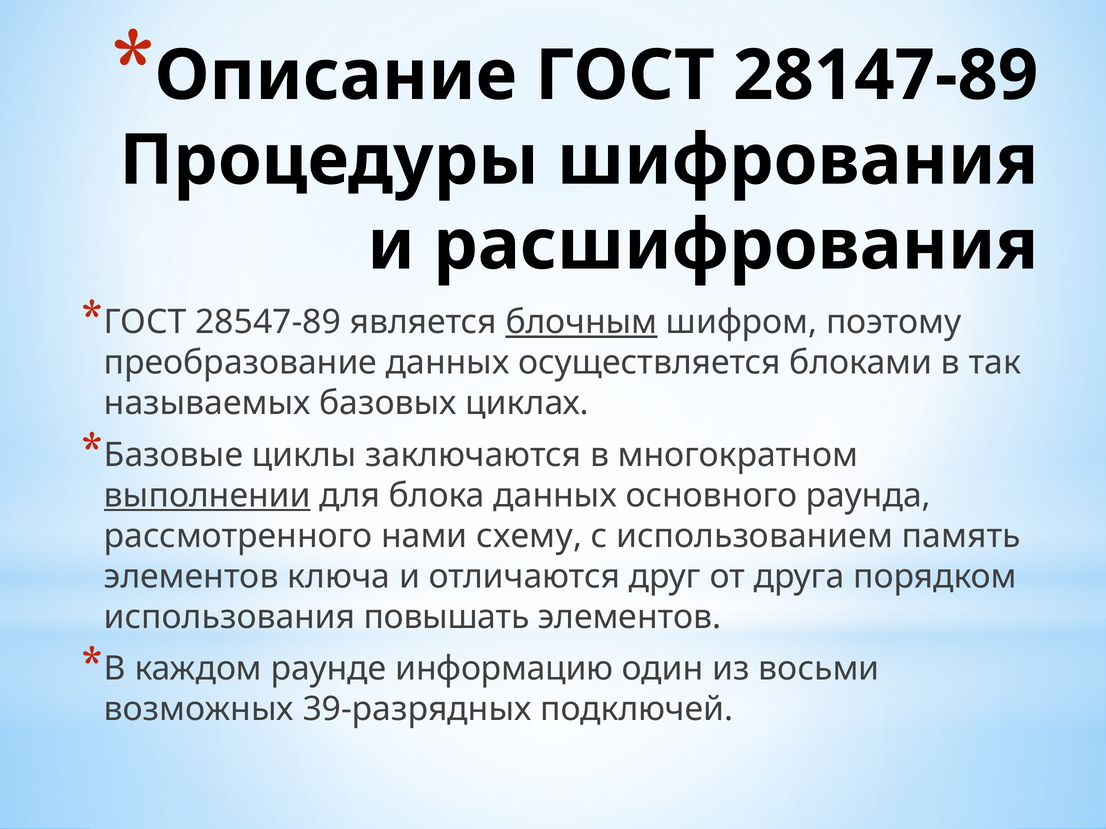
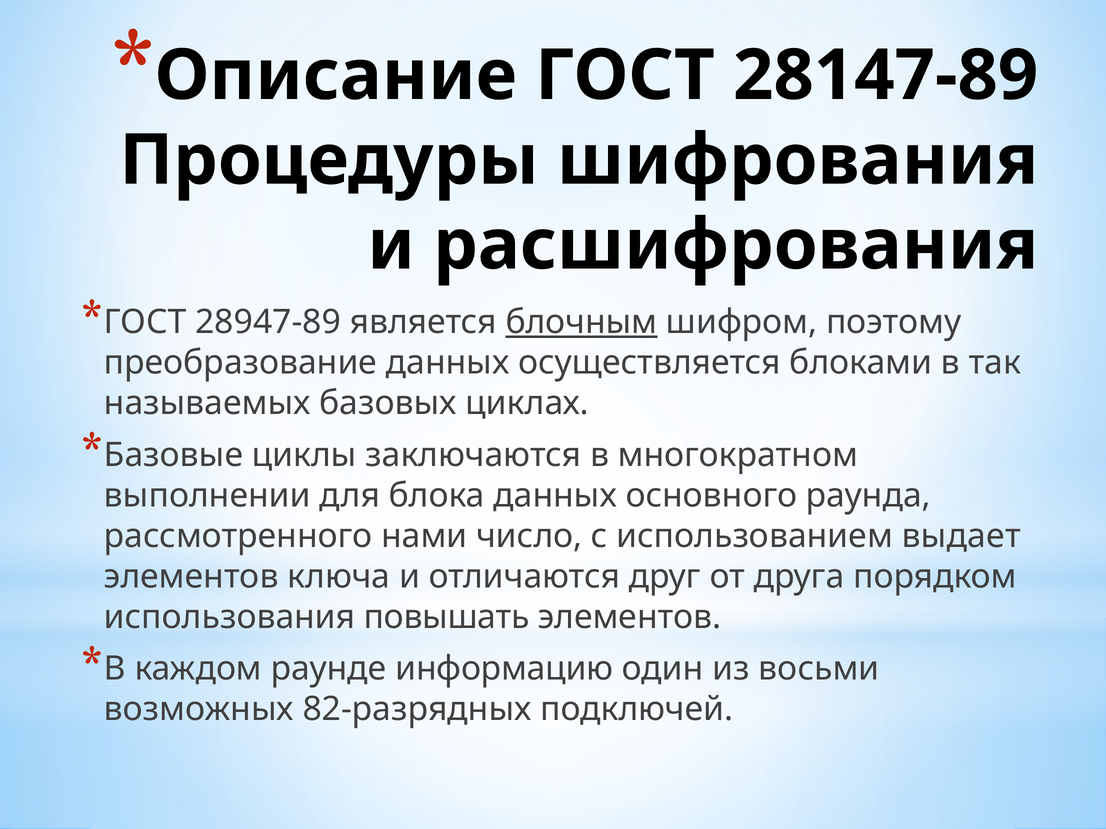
28547-89: 28547-89 -> 28947-89 (268, 322)
выполнении underline: present -> none (207, 496)
схему: схему -> число (529, 536)
память: память -> выдает (961, 536)
39-разрядных: 39-разрядных -> 82-разрядных (417, 710)
